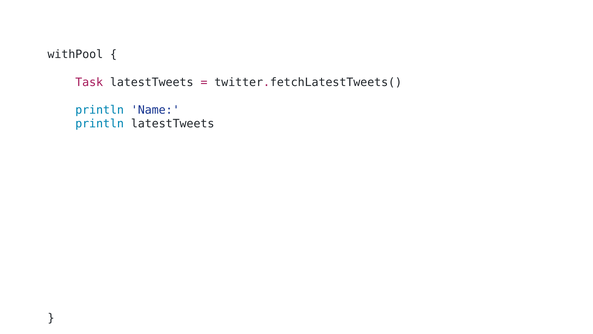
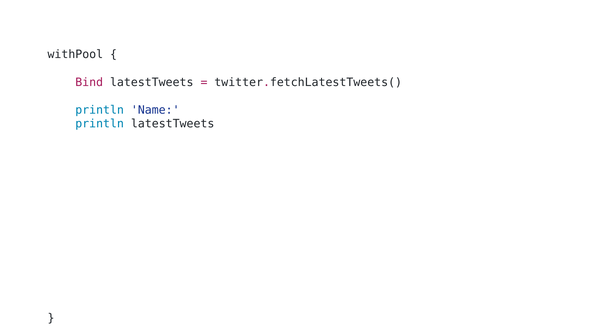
Task: Task -> Bind (89, 82)
